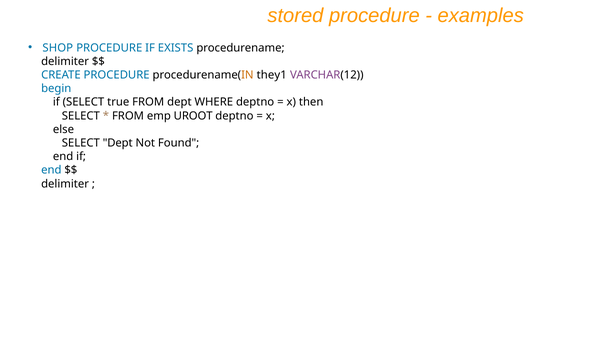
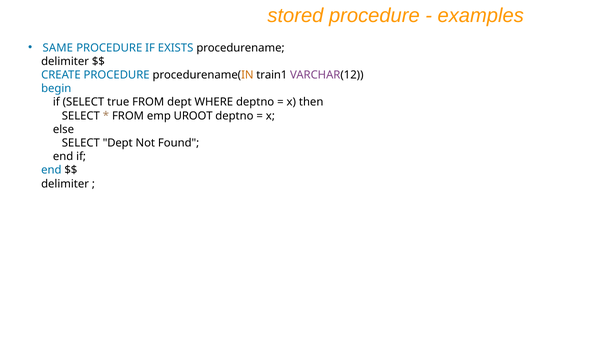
SHOP: SHOP -> SAME (58, 48)
they1: they1 -> train1 (272, 75)
